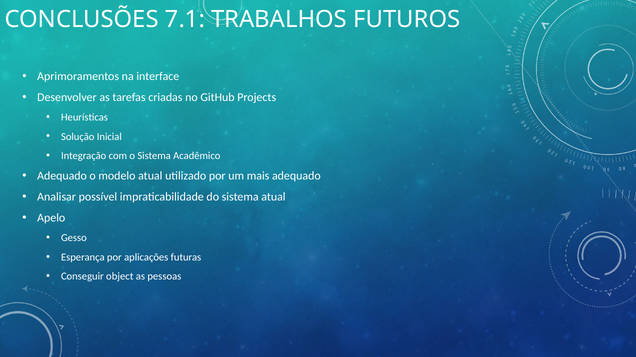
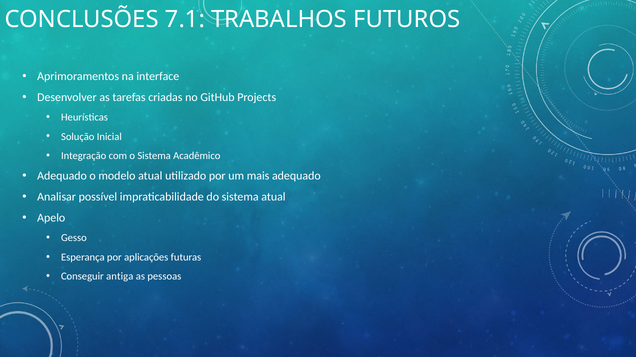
object: object -> antiga (120, 277)
